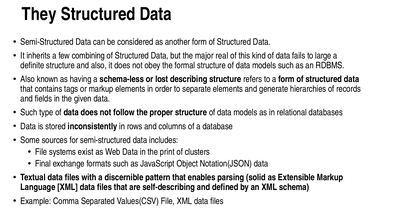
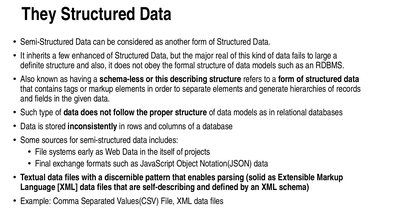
combining: combining -> enhanced (88, 56)
or lost: lost -> this (162, 79)
exist: exist -> early (86, 152)
print: print -> itself (167, 152)
clusters: clusters -> projects (197, 152)
